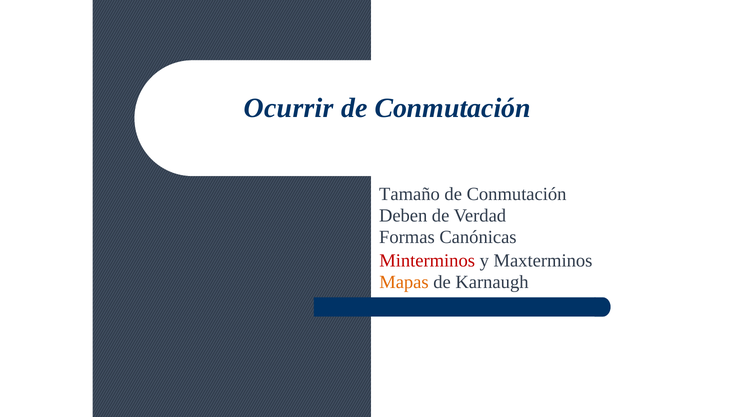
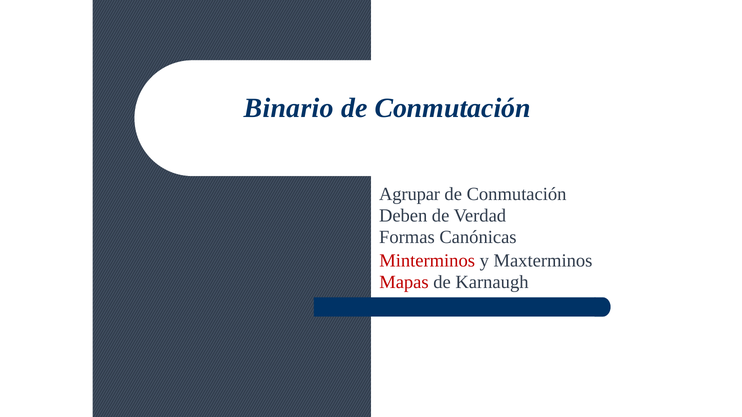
Ocurrir: Ocurrir -> Binario (289, 108)
Tamaño: Tamaño -> Agrupar (410, 194)
Mapas colour: orange -> red (404, 282)
